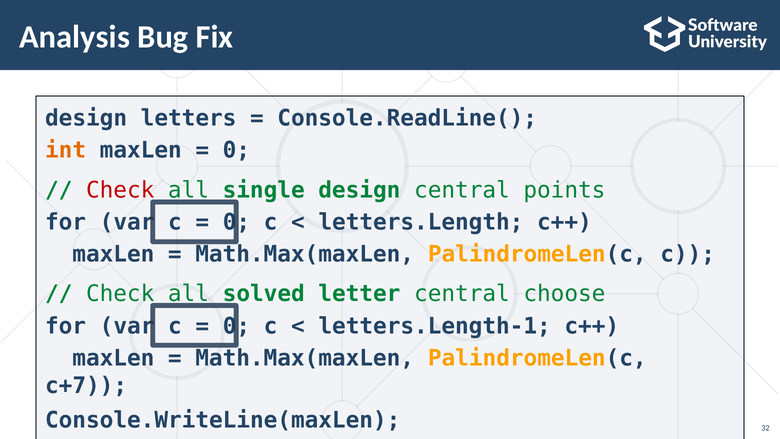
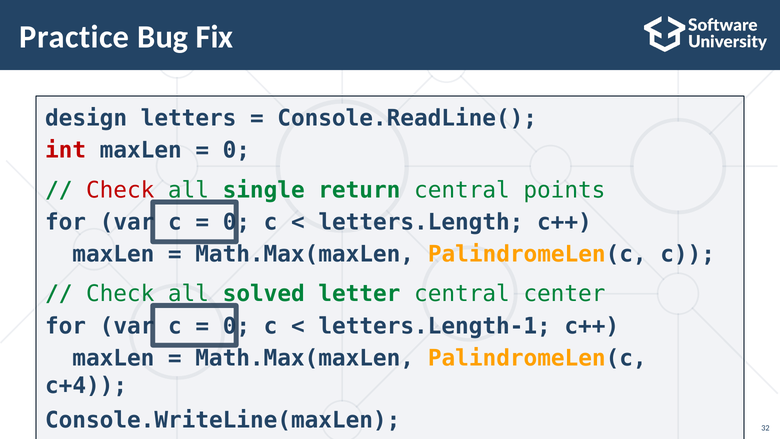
Analysis: Analysis -> Practice (74, 37)
int colour: orange -> red (66, 150)
single design: design -> return (359, 190)
choose: choose -> center (564, 294)
c+7: c+7 -> c+4 (86, 385)
